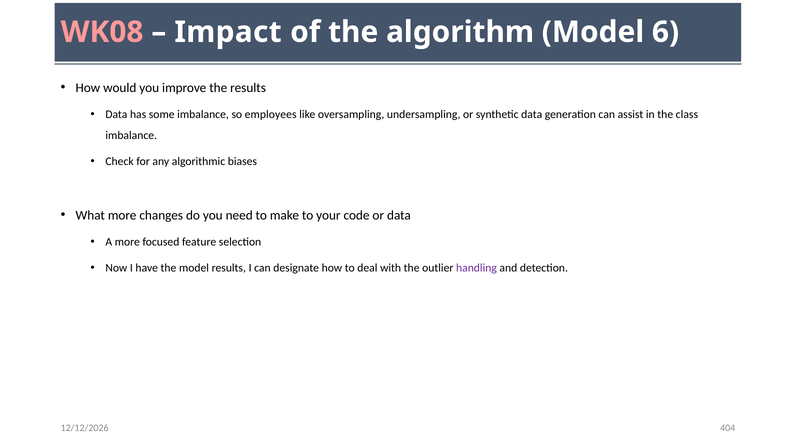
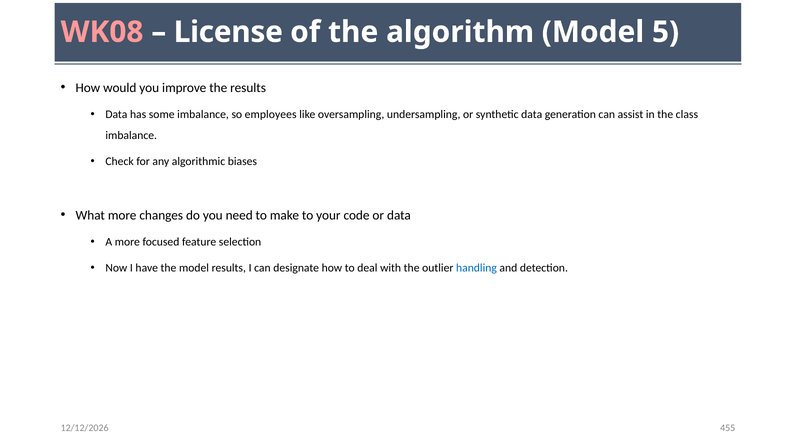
Impact: Impact -> License (228, 32)
6: 6 -> 5 (666, 32)
handling colour: purple -> blue (476, 268)
404: 404 -> 455 (728, 427)
